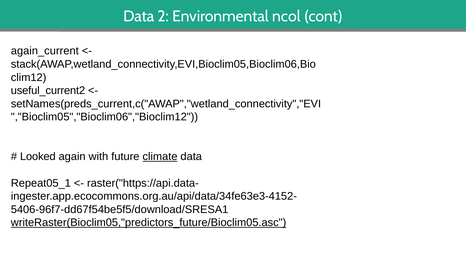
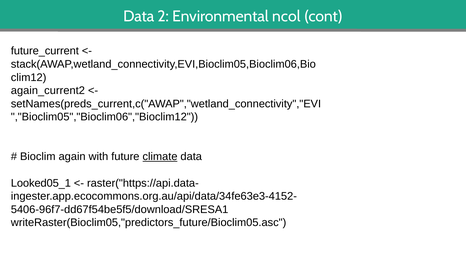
again_current: again_current -> future_current (45, 51)
useful_current2: useful_current2 -> again_current2 (48, 91)
Looked: Looked -> Bioclim (38, 157)
Repeat05_1: Repeat05_1 -> Looked05_1 (41, 183)
writeRaster(Bioclim05,"predictors_future/Bioclim05.asc underline: present -> none (149, 223)
